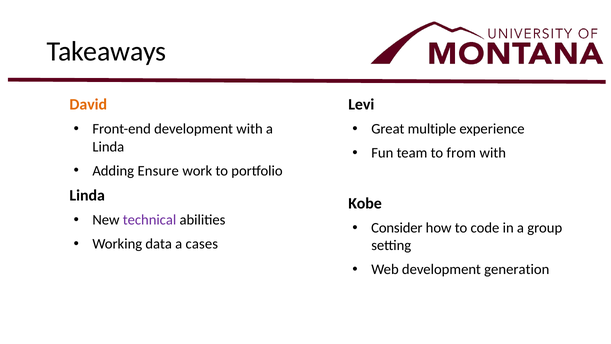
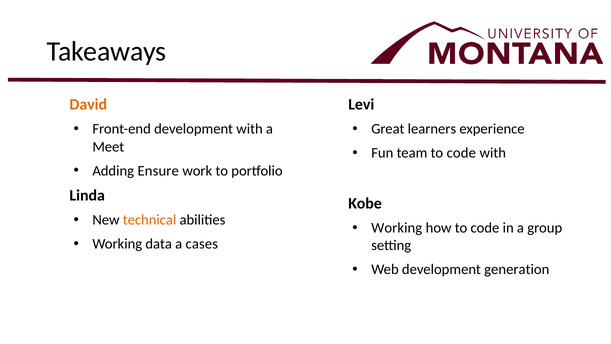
multiple: multiple -> learners (432, 129)
Linda: Linda -> Meet (108, 147)
team to from: from -> code (461, 153)
technical colour: purple -> orange (150, 220)
Consider: Consider -> Working (397, 228)
